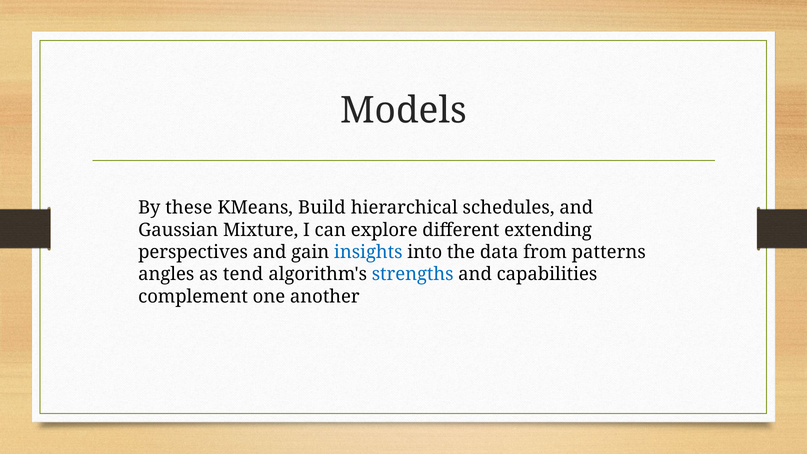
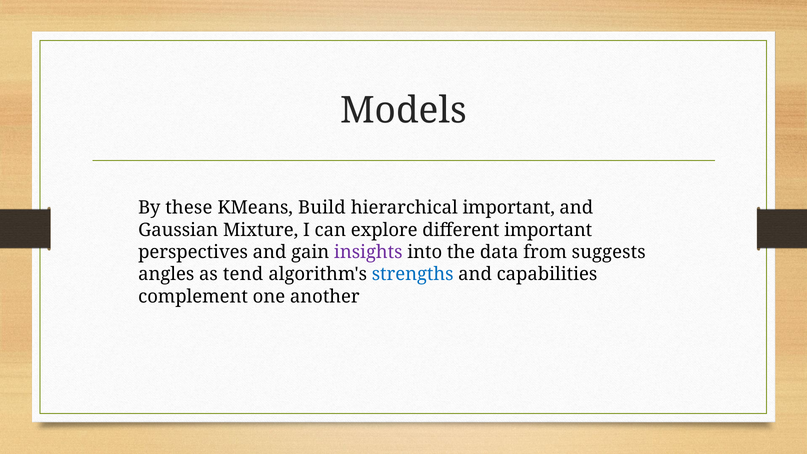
hierarchical schedules: schedules -> important (509, 208)
different extending: extending -> important (548, 230)
insights colour: blue -> purple (368, 252)
patterns: patterns -> suggests (609, 252)
